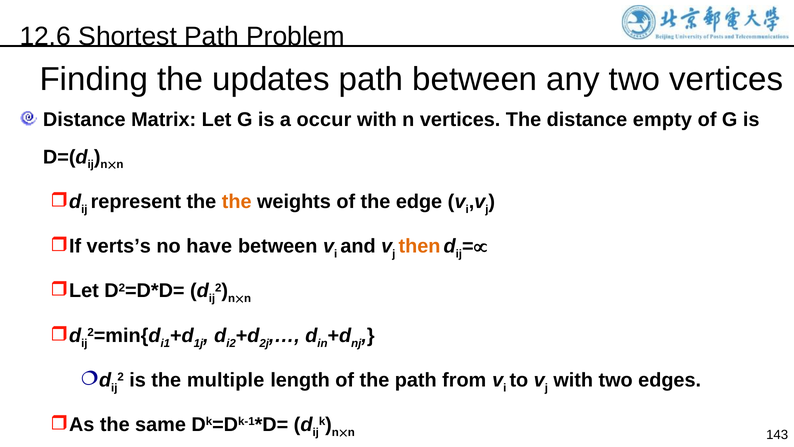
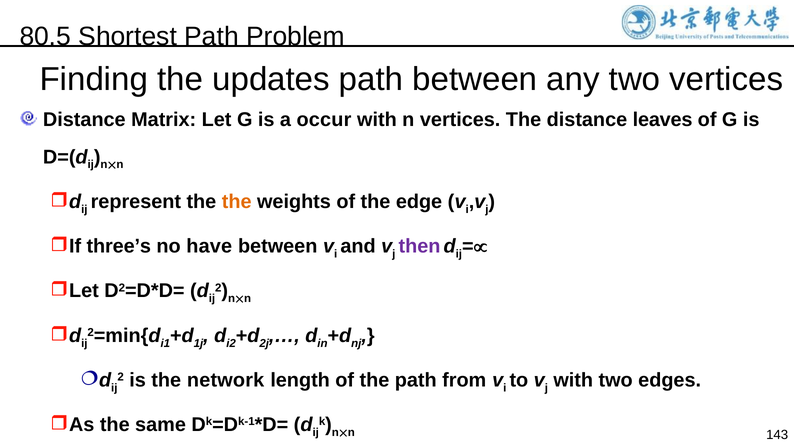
12.6: 12.6 -> 80.5 (45, 37)
empty: empty -> leaves (663, 119)
verts’s: verts’s -> three’s (119, 246)
then colour: orange -> purple (419, 246)
multiple: multiple -> network (226, 380)
